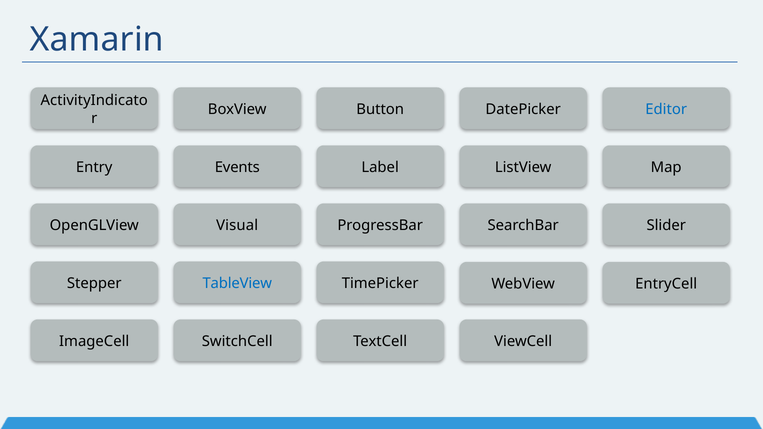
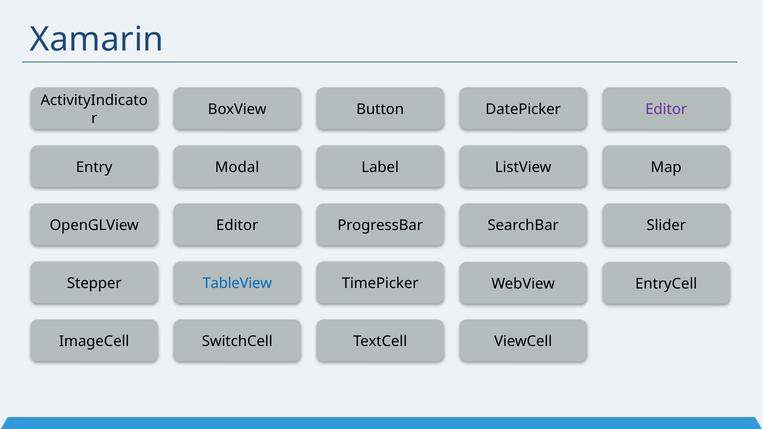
Editor colour: blue -> purple (666, 109)
Events: Events -> Modal (237, 167)
OpenGLView Visual: Visual -> Editor (237, 225)
